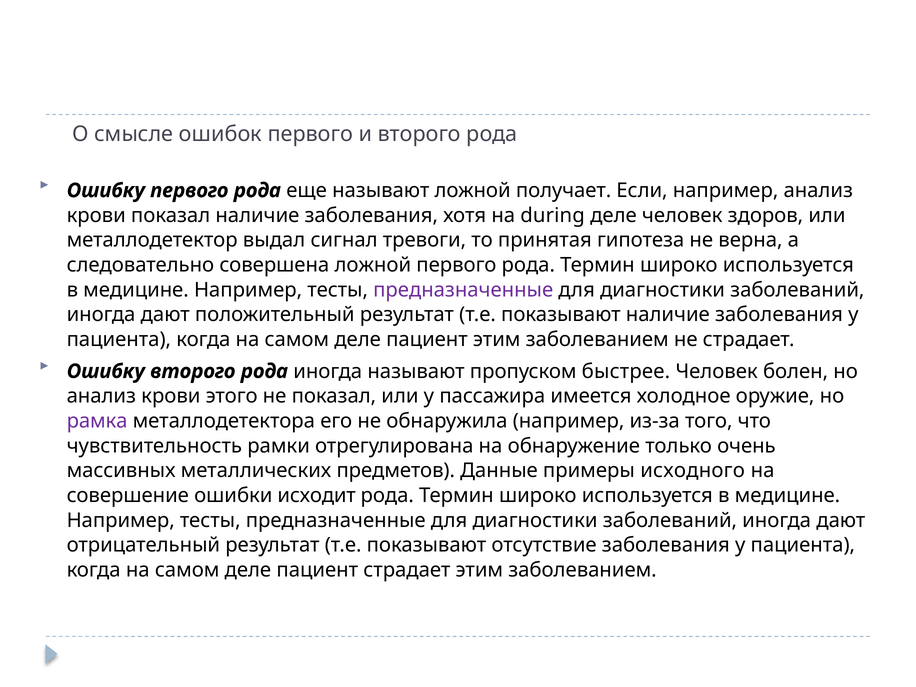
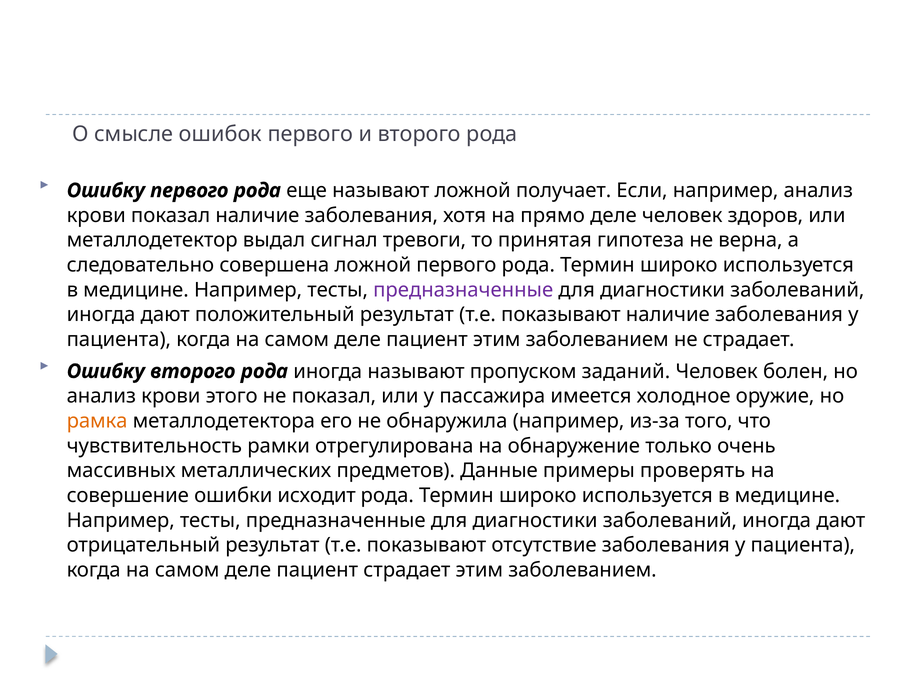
during: during -> прямо (553, 215)
быстрее: быстрее -> заданий (626, 371)
рамка colour: purple -> orange (97, 421)
исходного: исходного -> проверять (693, 471)
